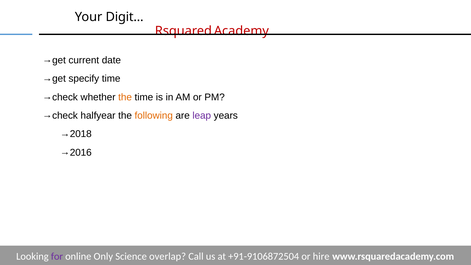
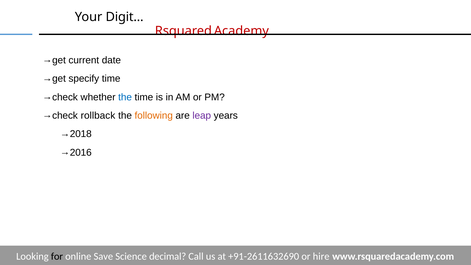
the colour: orange -> blue (125, 97)
halfyear: halfyear -> rollback (98, 116)
for colour: purple -> black (57, 256)
Only: Only -> Save (103, 256)
overlap: overlap -> decimal (168, 256)
+91-9106872504: +91-9106872504 -> +91-2611632690 (264, 256)
